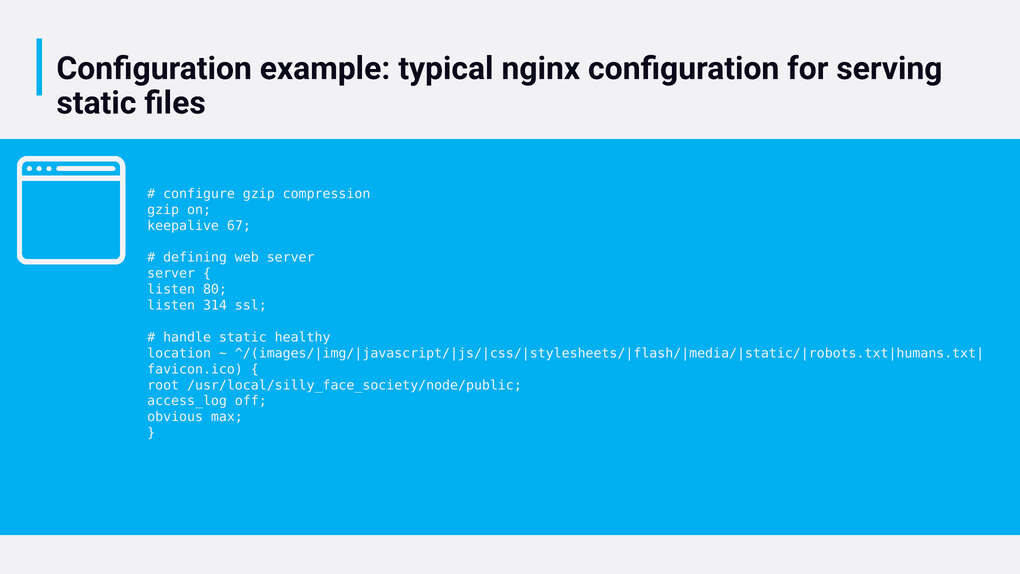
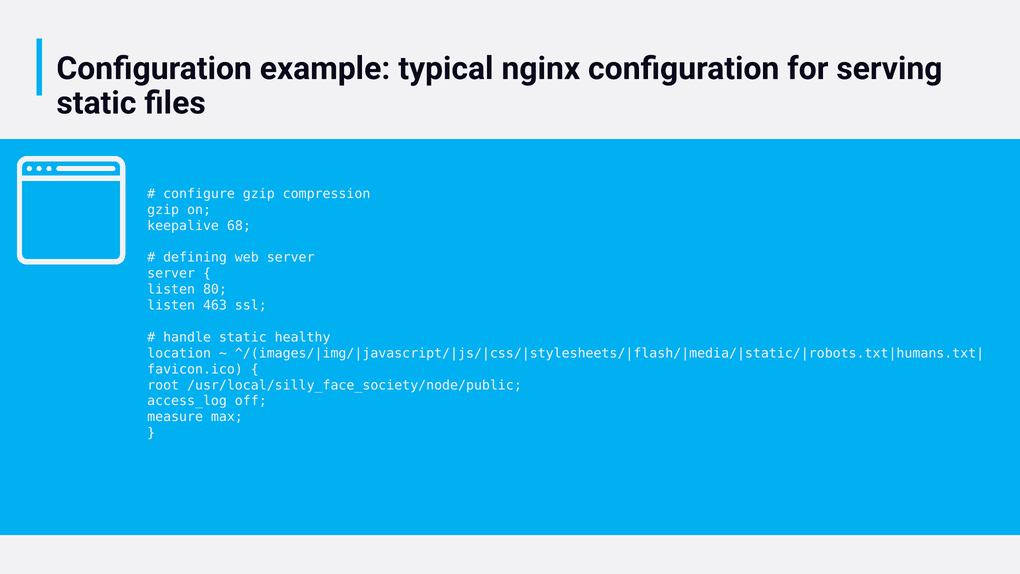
67: 67 -> 68 (239, 226)
314: 314 -> 463 (215, 305)
obvious: obvious -> measure (175, 417)
